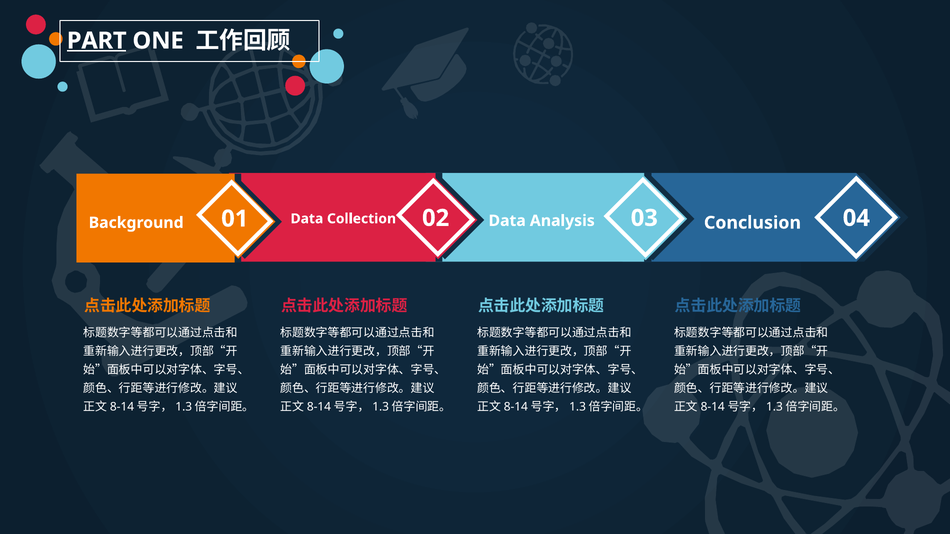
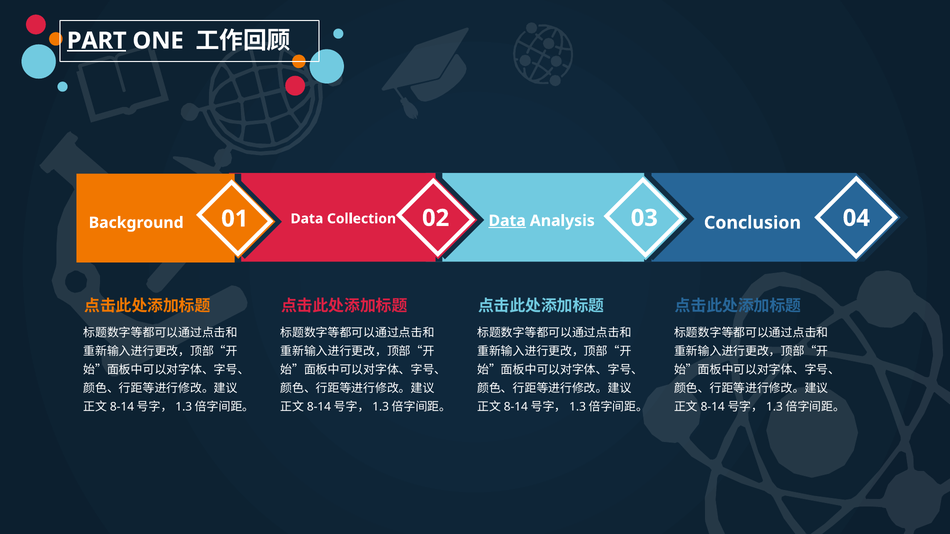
Data underline: none -> present (507, 221)
